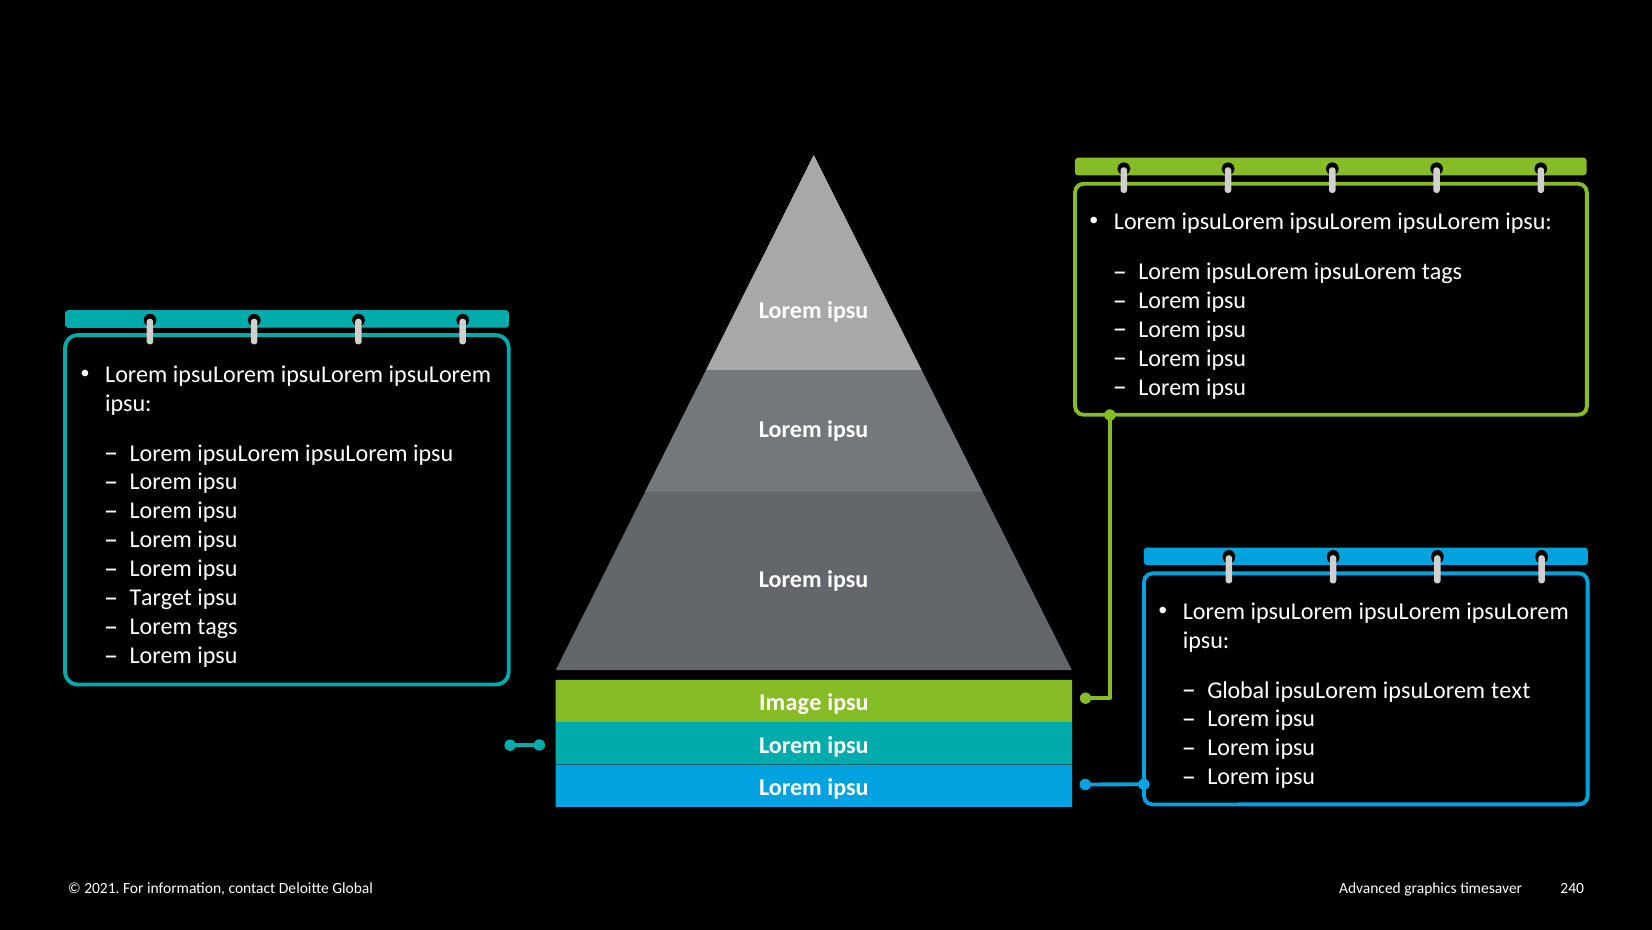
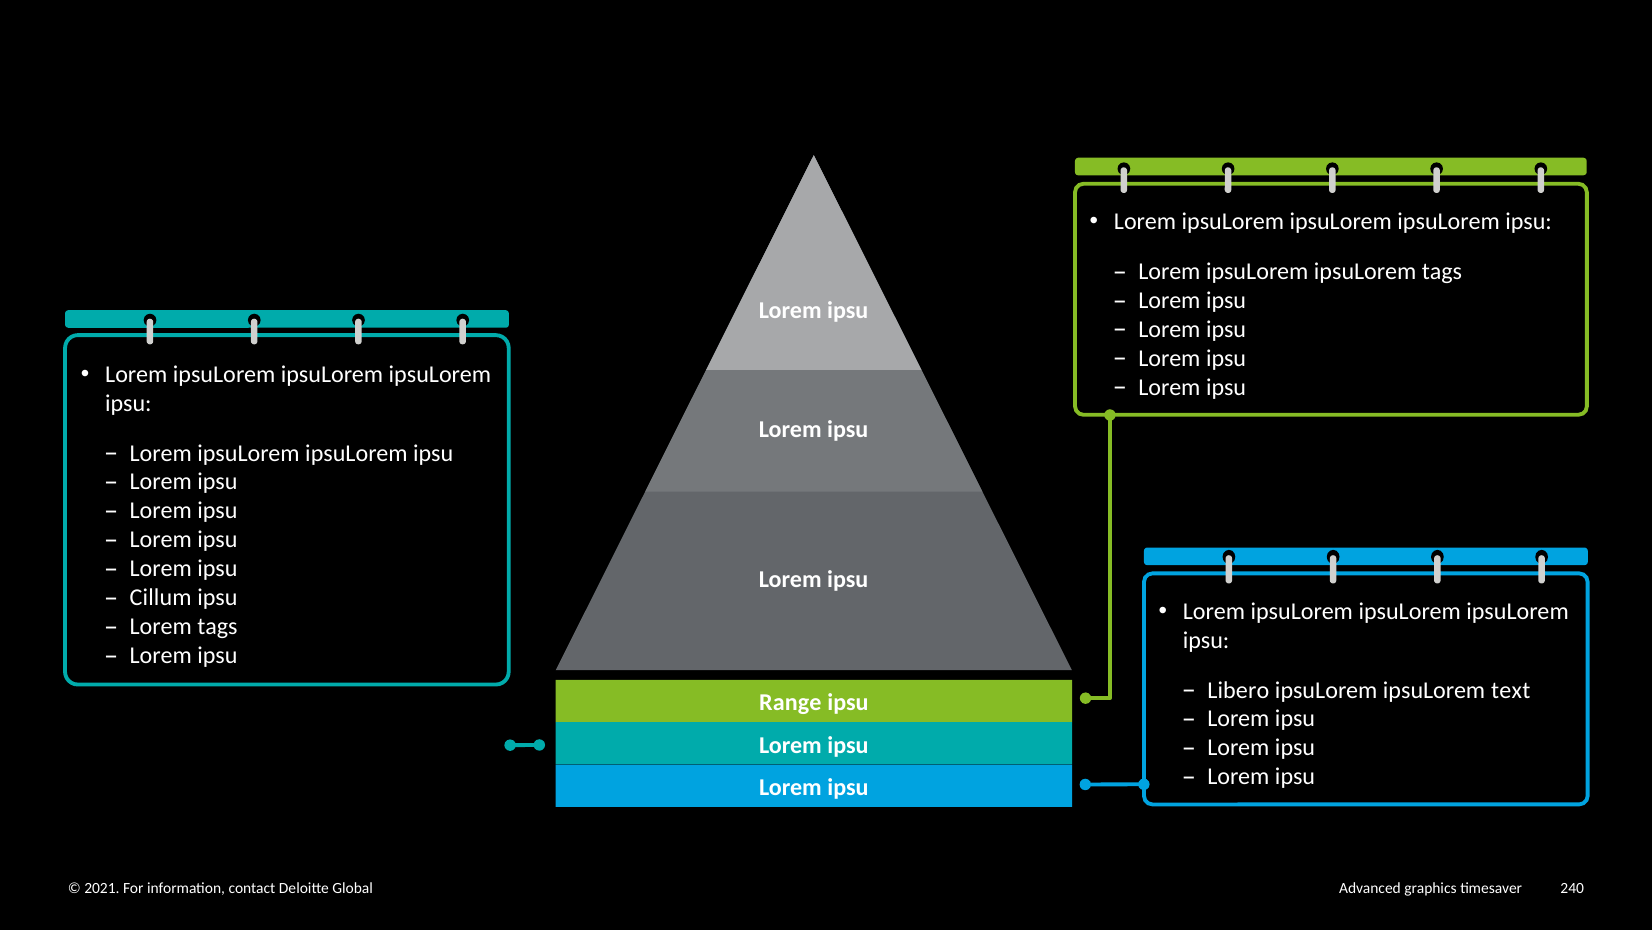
Target: Target -> Cillum (161, 597)
Global: Global -> Libero (1238, 689)
Image: Image -> Range (790, 702)
